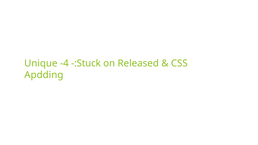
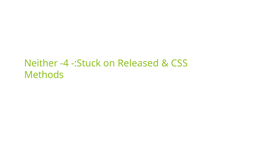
Unique: Unique -> Neither (41, 63)
Apdding: Apdding -> Methods (44, 75)
